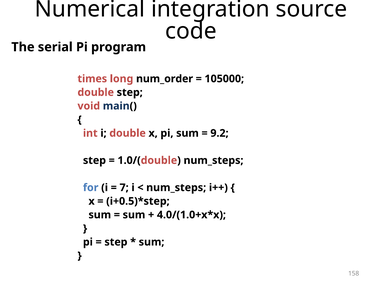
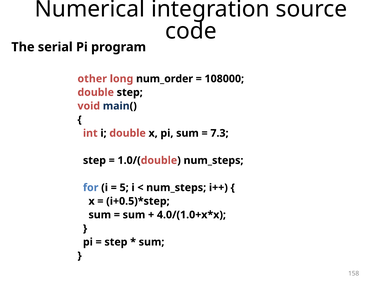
times: times -> other (92, 79)
105000: 105000 -> 108000 (224, 79)
9.2: 9.2 -> 7.3 (219, 133)
7: 7 -> 5 (124, 187)
